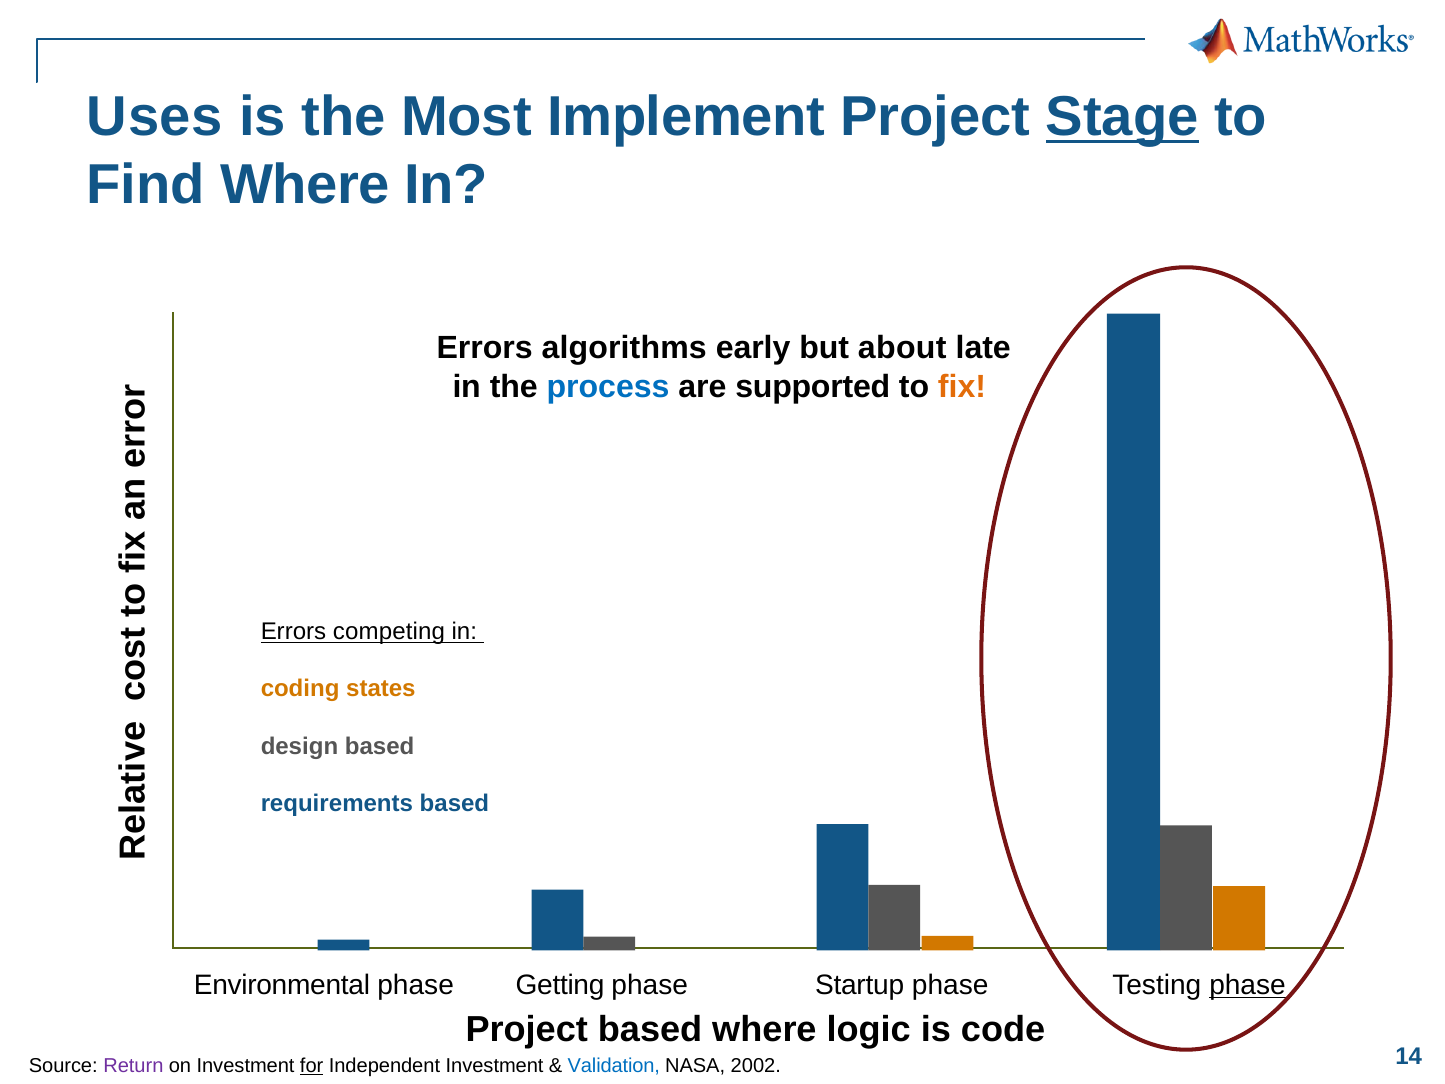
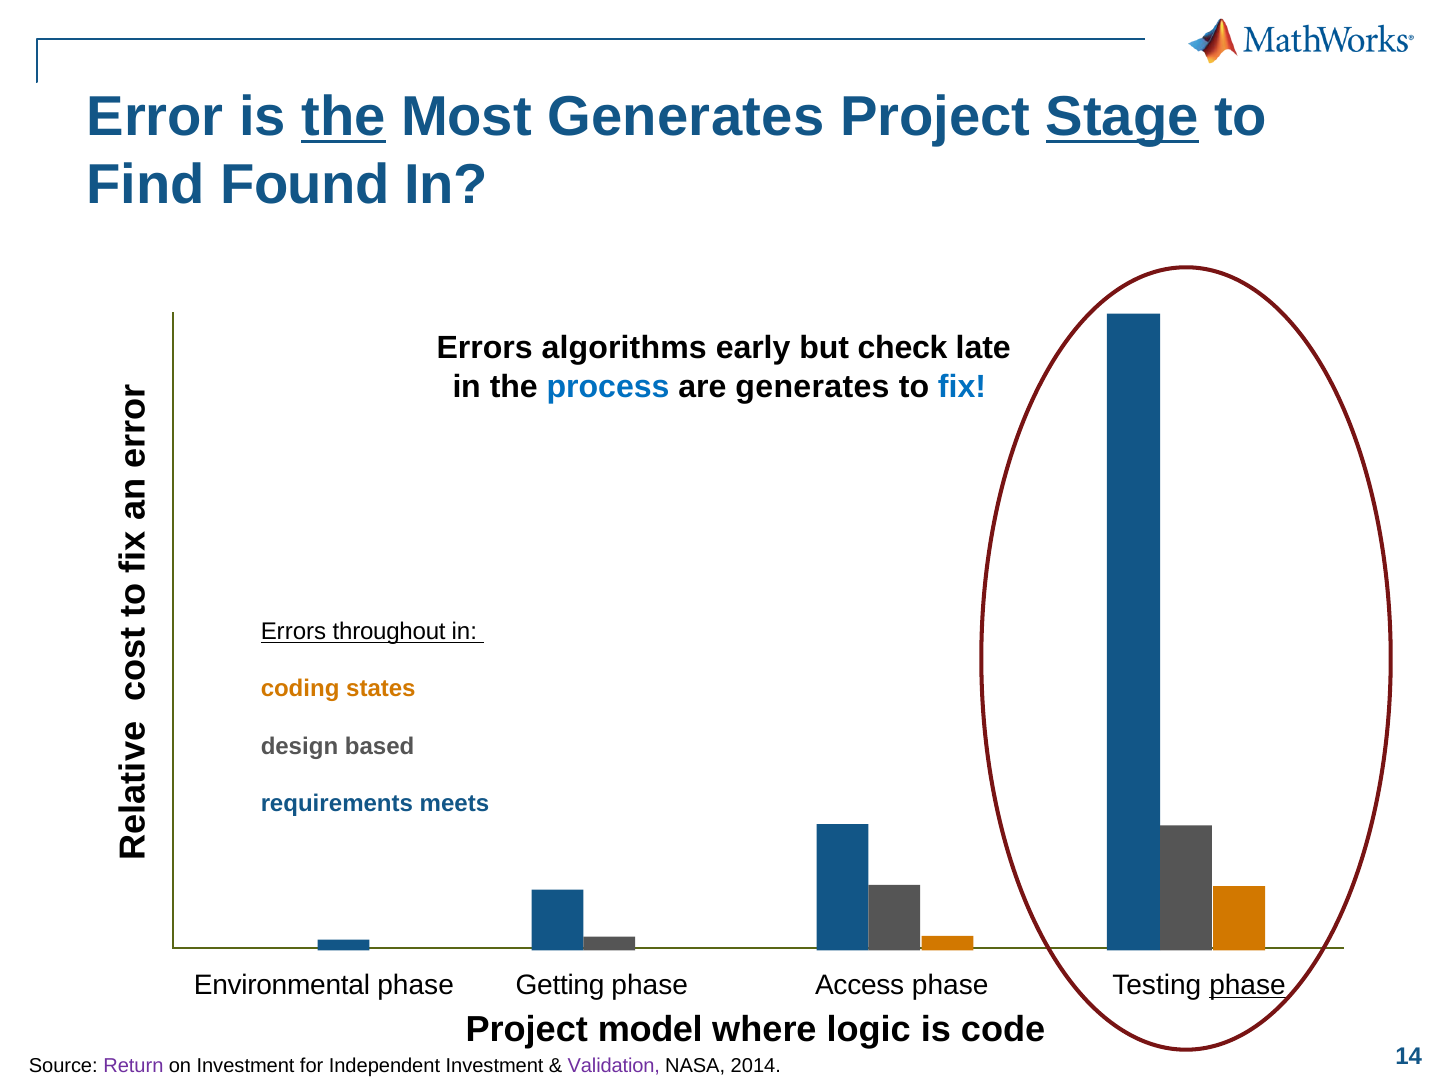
Uses: Uses -> Error (155, 117)
the underline: none -> present (344, 117)
Most Implement: Implement -> Generates (686, 117)
Find Where: Where -> Found (305, 185)
about: about -> check (903, 348)
are supported: supported -> generates (813, 386)
fix colour: orange -> blue (962, 386)
competing: competing -> throughout (389, 632)
requirements based: based -> meets (454, 803)
Startup: Startup -> Access (860, 985)
Project based: based -> model (650, 1029)
for underline: present -> none (312, 1065)
Validation colour: blue -> purple (614, 1065)
2002: 2002 -> 2014 (756, 1065)
